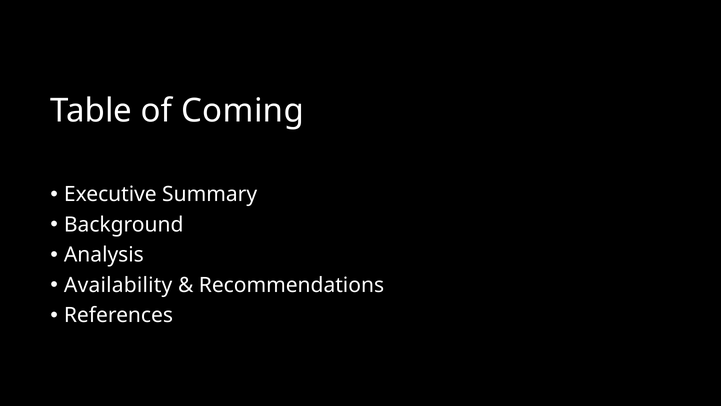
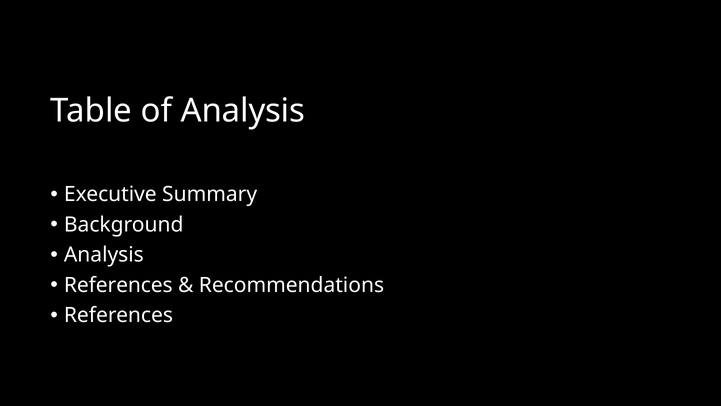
of Coming: Coming -> Analysis (243, 110)
Availability: Availability -> References (118, 285)
